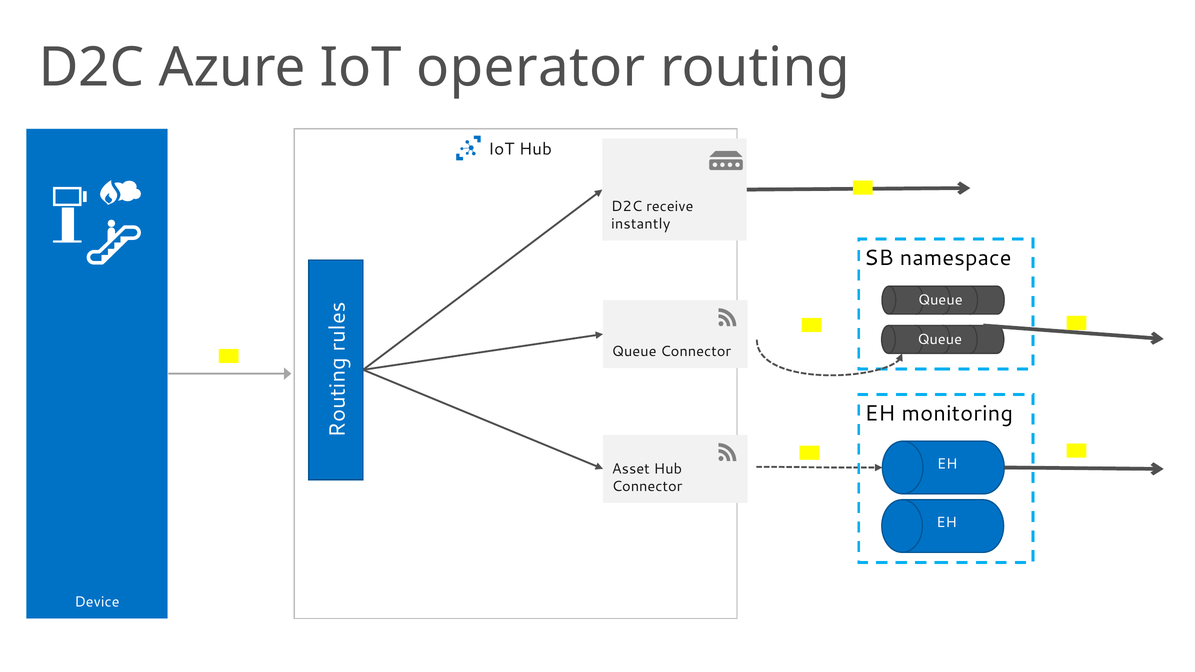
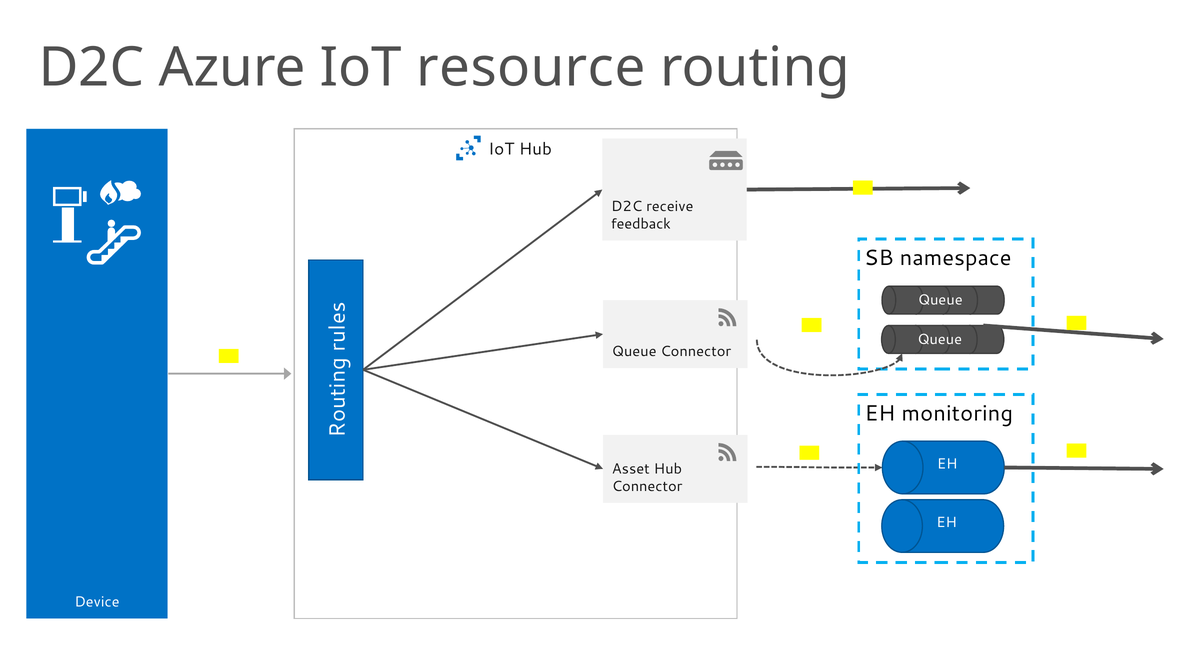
operator: operator -> resource (531, 68)
instantly: instantly -> feedback (641, 224)
